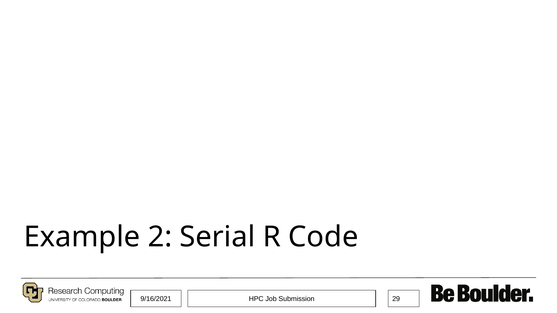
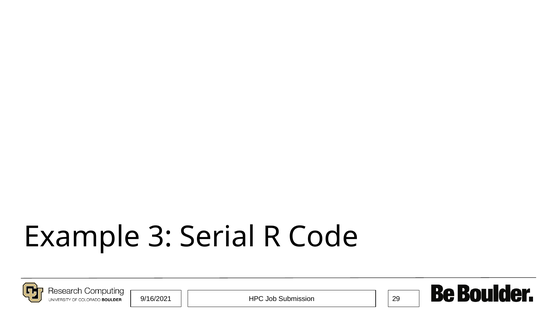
2: 2 -> 3 (160, 237)
